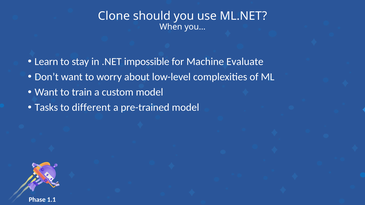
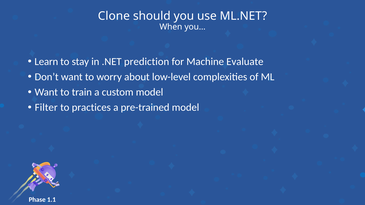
impossible: impossible -> prediction (147, 62)
Tasks: Tasks -> Filter (46, 108)
different: different -> practices (91, 108)
